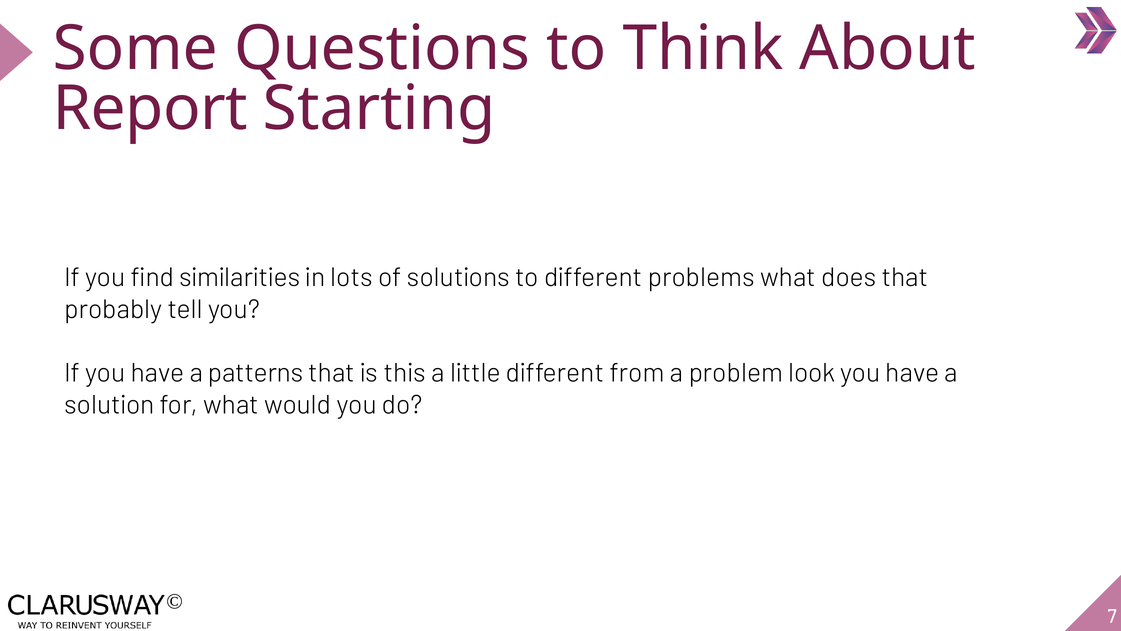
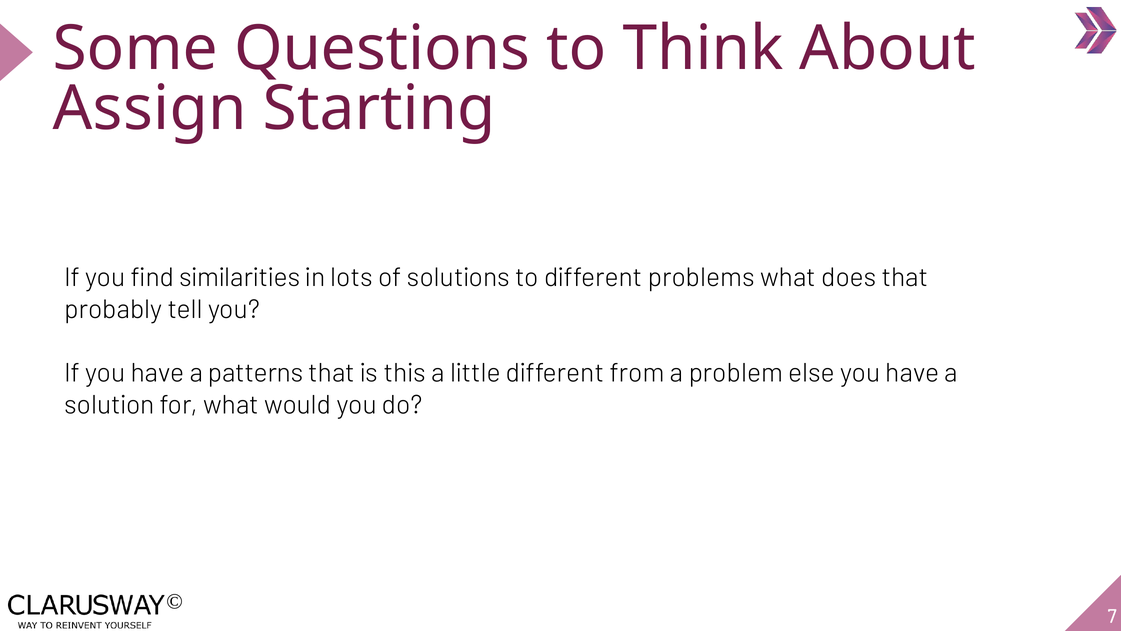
Report: Report -> Assign (150, 108)
look: look -> else (812, 373)
